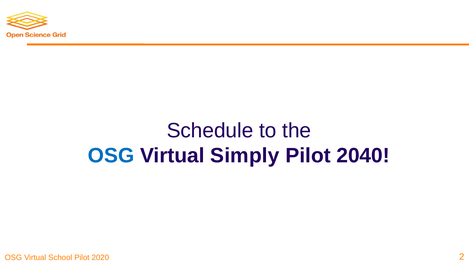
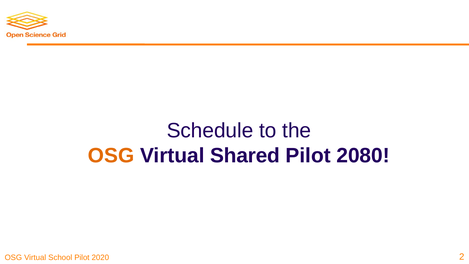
OSG colour: blue -> orange (111, 155)
Simply: Simply -> Shared (245, 155)
2040: 2040 -> 2080 (363, 155)
